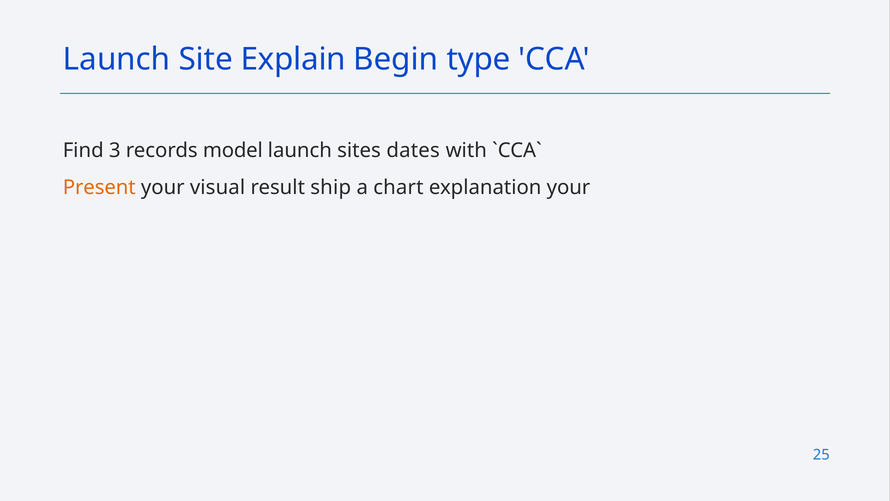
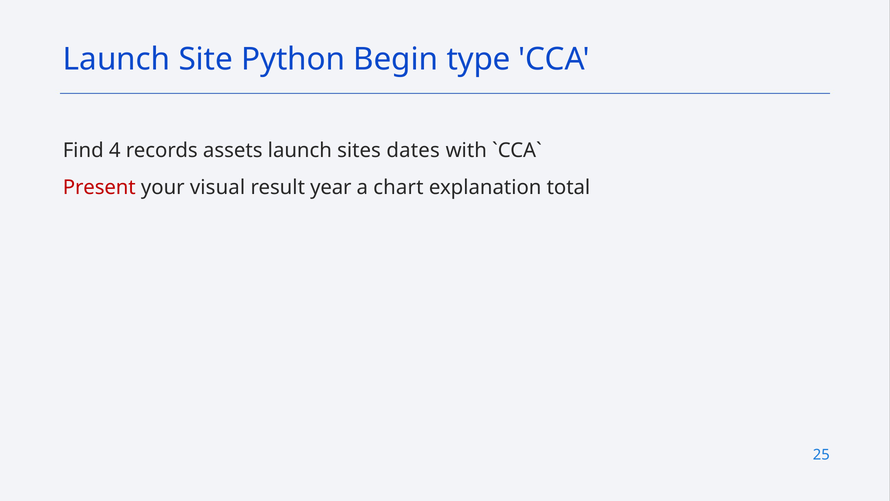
Explain: Explain -> Python (293, 59)
3: 3 -> 4 (115, 150)
model: model -> assets (233, 150)
Present colour: orange -> red (99, 188)
ship: ship -> year (331, 188)
explanation your: your -> total (568, 188)
